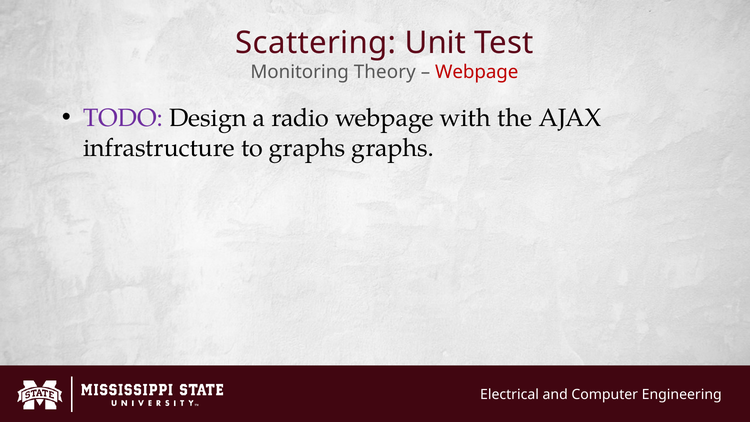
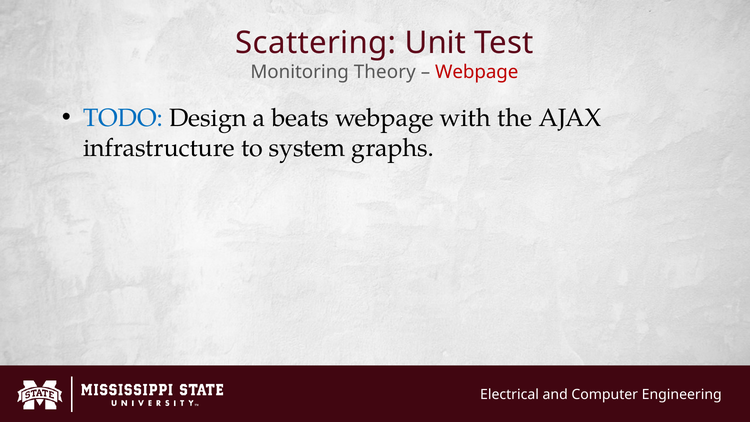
TODO colour: purple -> blue (123, 118)
radio: radio -> beats (300, 118)
to graphs: graphs -> system (307, 148)
